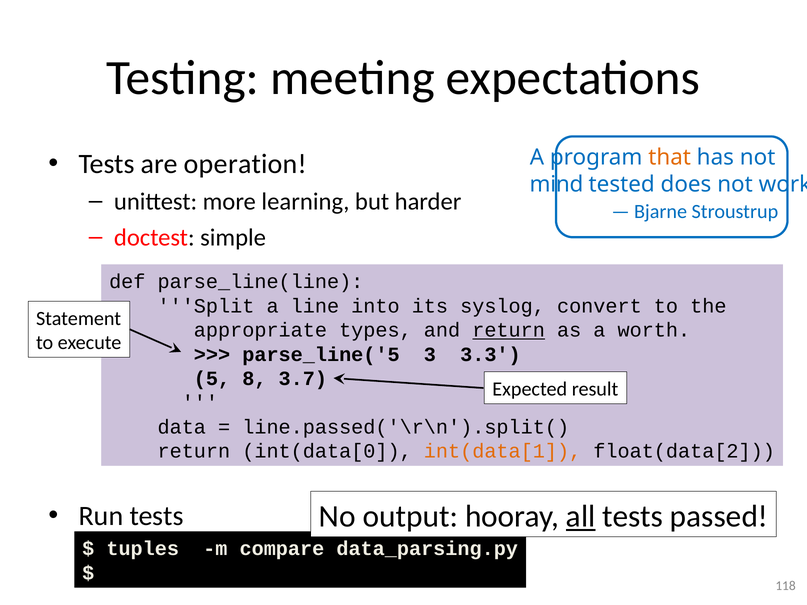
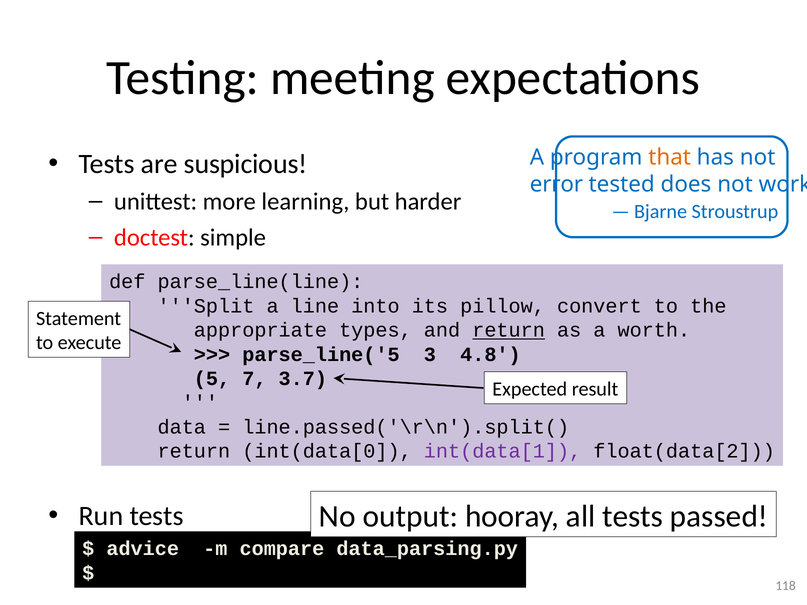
operation: operation -> suspicious (246, 164)
mind: mind -> error (556, 185)
syslog: syslog -> pillow (503, 306)
3.3: 3.3 -> 4.8 (490, 355)
8: 8 -> 7 (254, 379)
int(data[1 colour: orange -> purple (503, 451)
all underline: present -> none (581, 517)
tuples: tuples -> advice (143, 549)
